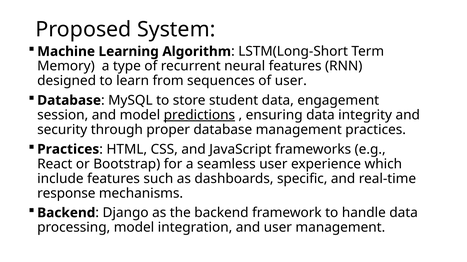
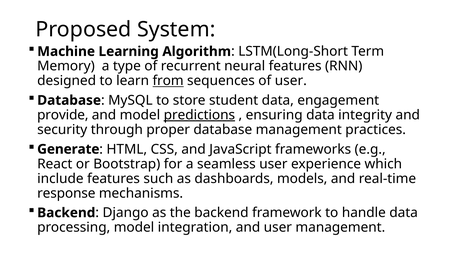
from underline: none -> present (168, 81)
session: session -> provide (63, 115)
Practices: Practices -> Generate (68, 150)
specific: specific -> models (302, 179)
